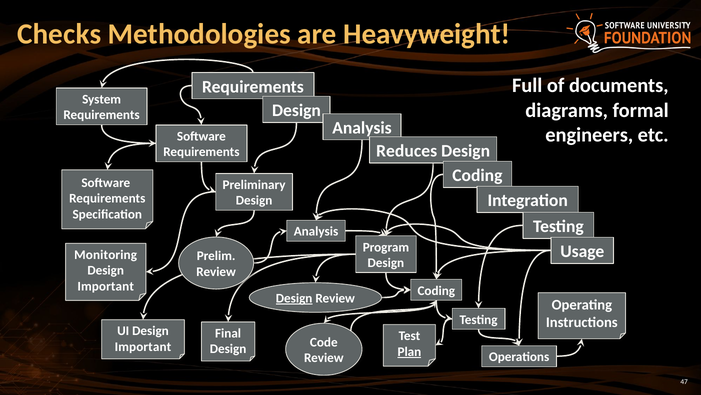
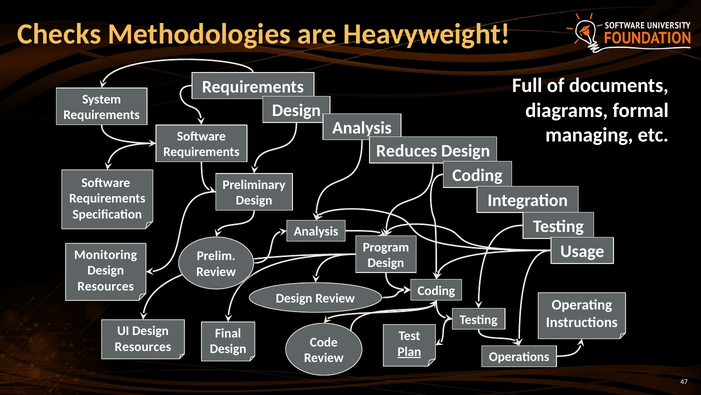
engineers: engineers -> managing (589, 135)
Important: Important -> Resources (106, 286)
Design underline: present -> none (294, 298)
Important: Important -> Resources (143, 346)
